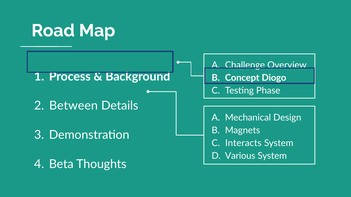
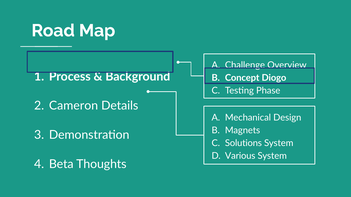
Between: Between -> Cameron (74, 106)
Interacts: Interacts -> Solutions (243, 143)
